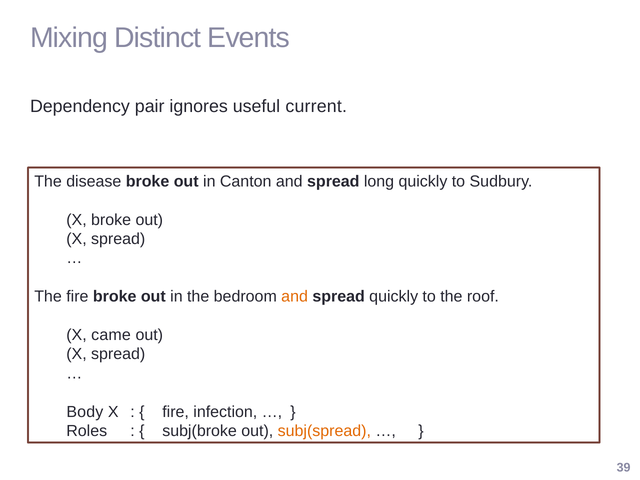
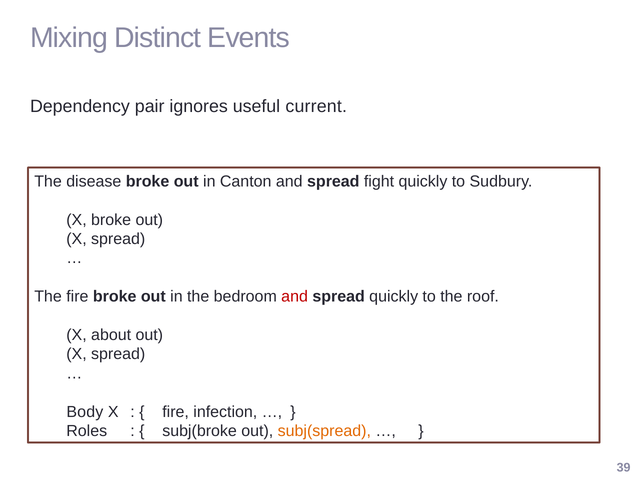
long: long -> fight (379, 181)
and colour: orange -> red (295, 297)
came: came -> about (111, 335)
